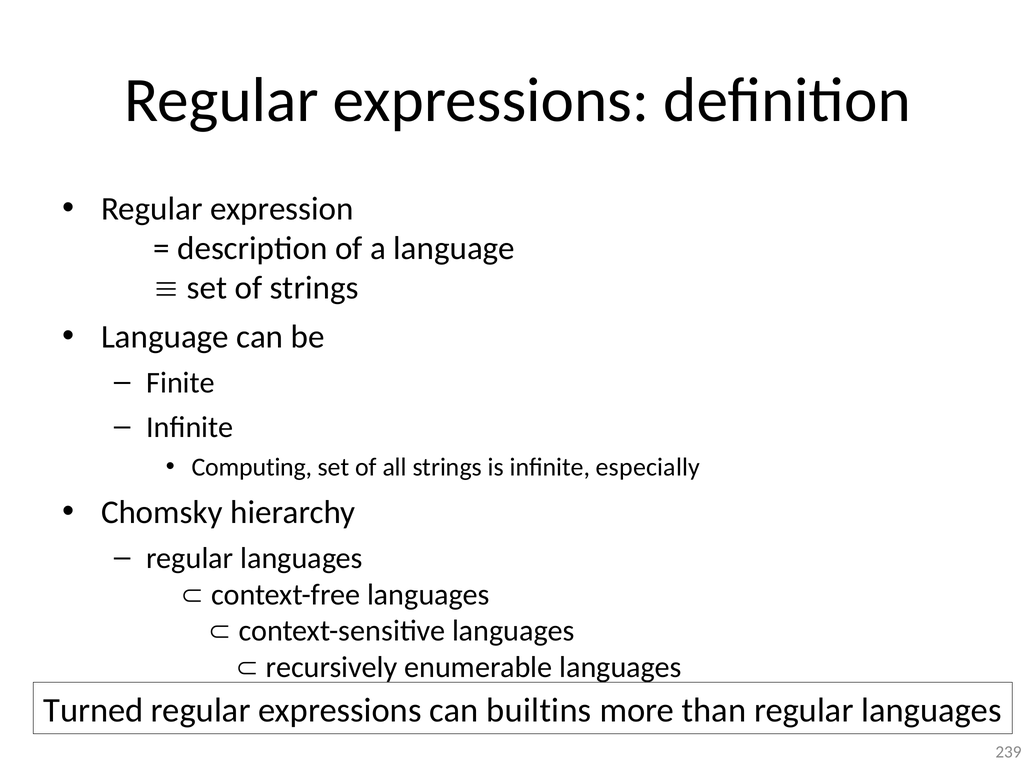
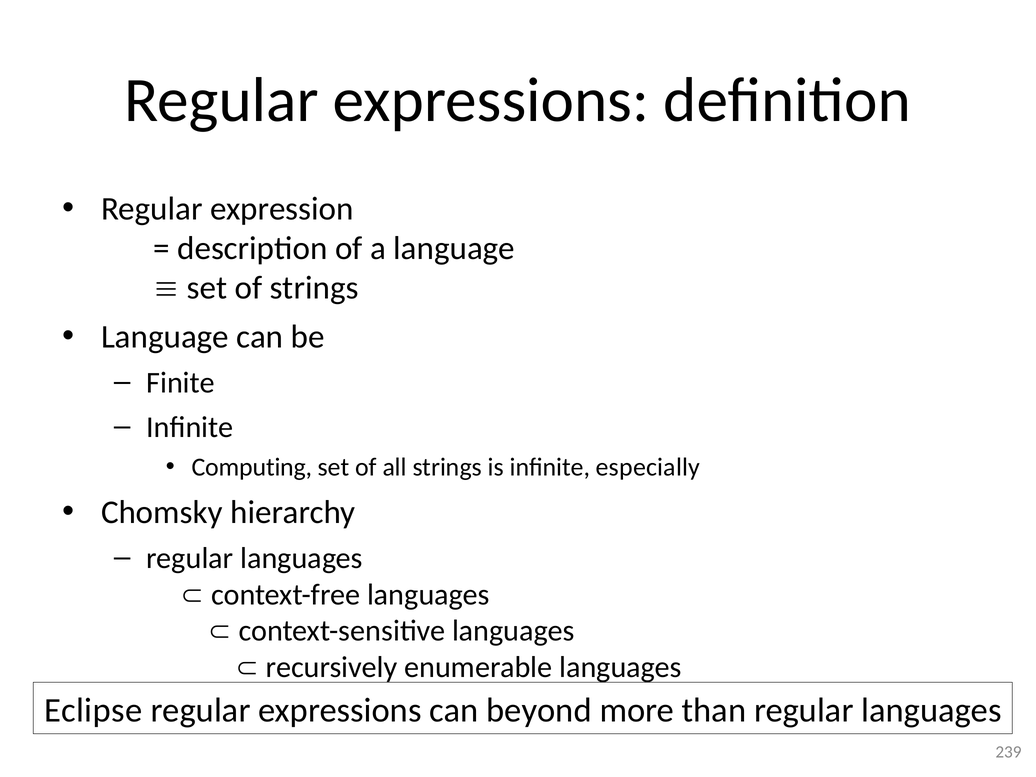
Turned: Turned -> Eclipse (93, 710)
builtins: builtins -> beyond (539, 710)
